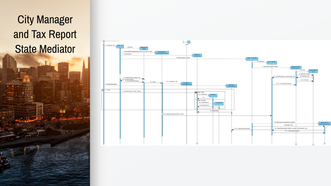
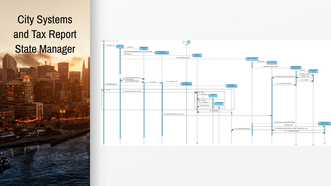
Manager: Manager -> Systems (55, 20)
Mediator: Mediator -> Manager (57, 49)
